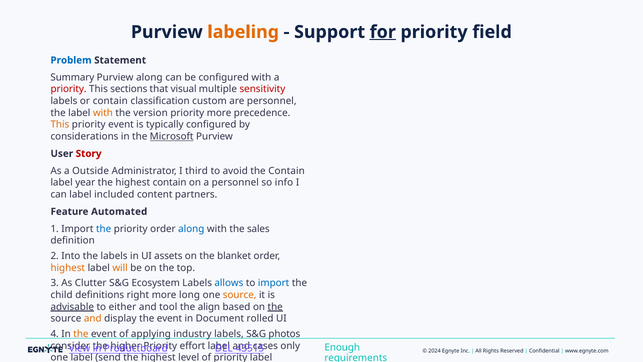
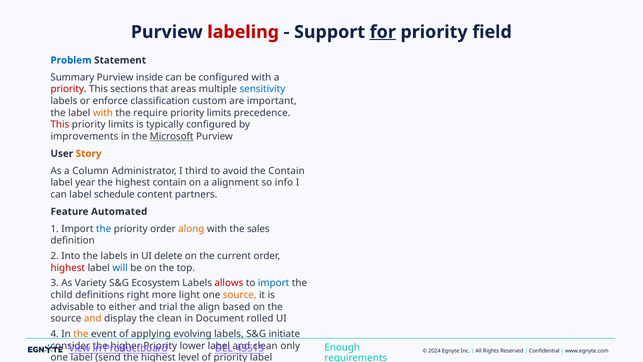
labeling colour: orange -> red (243, 32)
Purview along: along -> inside (149, 77)
visual: visual -> areas (184, 89)
sensitivity colour: red -> blue (262, 89)
or contain: contain -> enforce (110, 101)
are personnel: personnel -> important (272, 101)
version: version -> require (150, 113)
more: more -> limits (219, 113)
This colour: orange -> red (60, 125)
event: event -> limits (121, 125)
considerations: considerations -> improvements (84, 136)
Story colour: red -> orange (89, 154)
Outside: Outside -> Column (91, 171)
a personnel: personnel -> alignment (235, 182)
included: included -> schedule (114, 194)
along colour: blue -> orange (191, 229)
assets: assets -> delete (168, 256)
blanket: blanket -> current (234, 256)
highest colour: orange -> red (68, 268)
will colour: orange -> blue (120, 268)
Clutter: Clutter -> Variety (91, 283)
allows colour: blue -> red (229, 283)
long: long -> light (189, 295)
advisable underline: present -> none (72, 307)
tool: tool -> trial (168, 307)
the underline: present -> none (275, 307)
display the event: event -> clean (169, 318)
industry: industry -> evolving (193, 334)
photos: photos -> initiate (284, 334)
effort: effort -> lower (192, 345)
cases: cases -> clean (265, 345)
